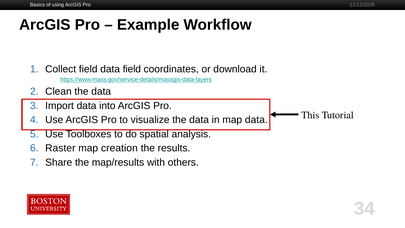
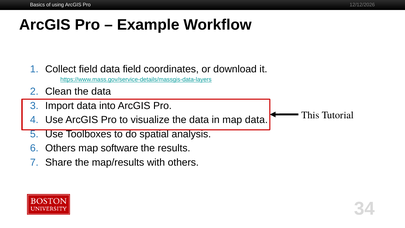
Raster: Raster -> Others (60, 148)
creation: creation -> software (120, 148)
